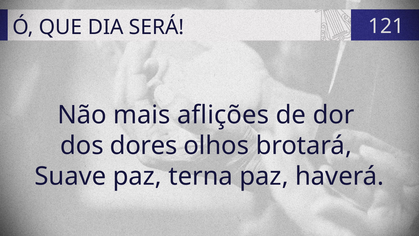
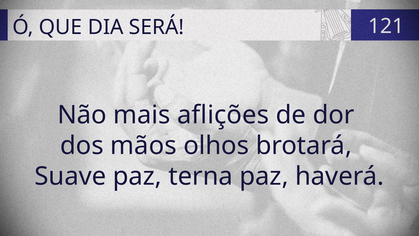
dores: dores -> mãos (143, 146)
